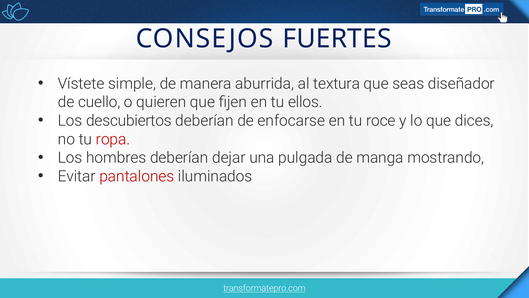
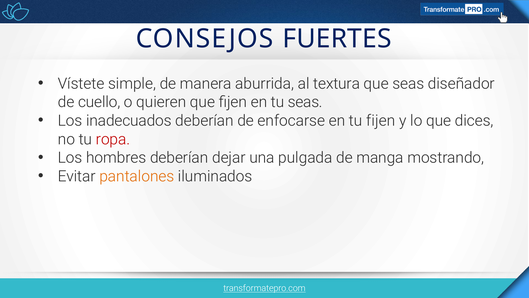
tu ellos: ellos -> seas (305, 102)
descubiertos: descubiertos -> inadecuados (129, 121)
tu roce: roce -> fijen (381, 121)
pantalones colour: red -> orange (137, 176)
